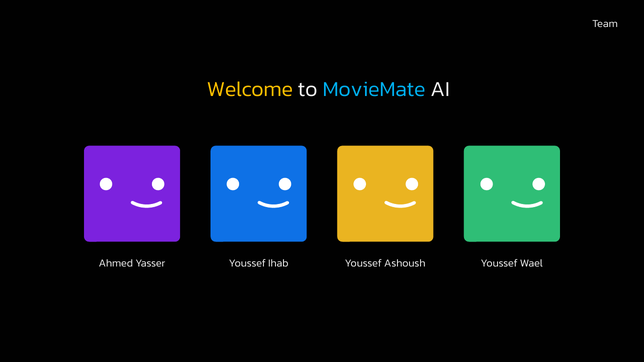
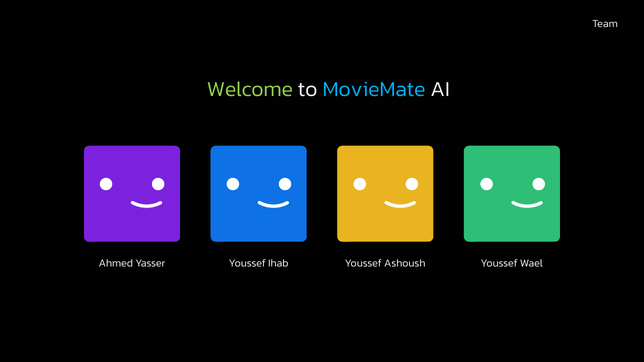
Welcome colour: yellow -> light green (250, 89)
